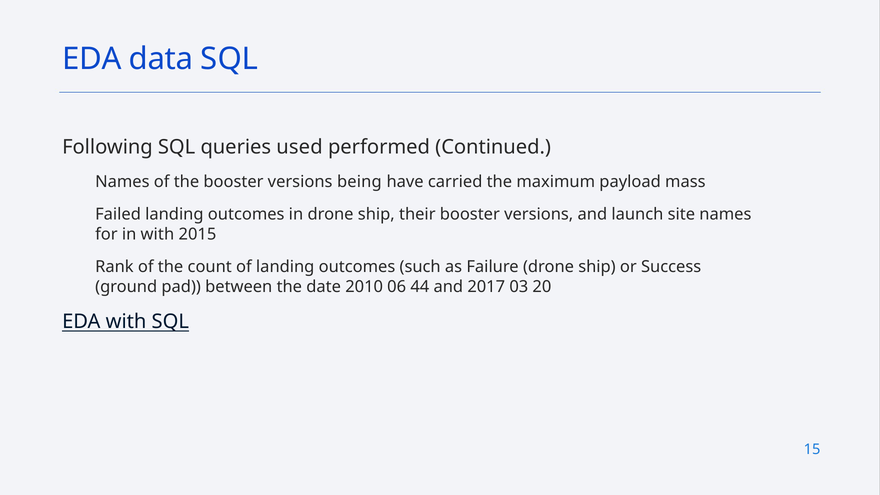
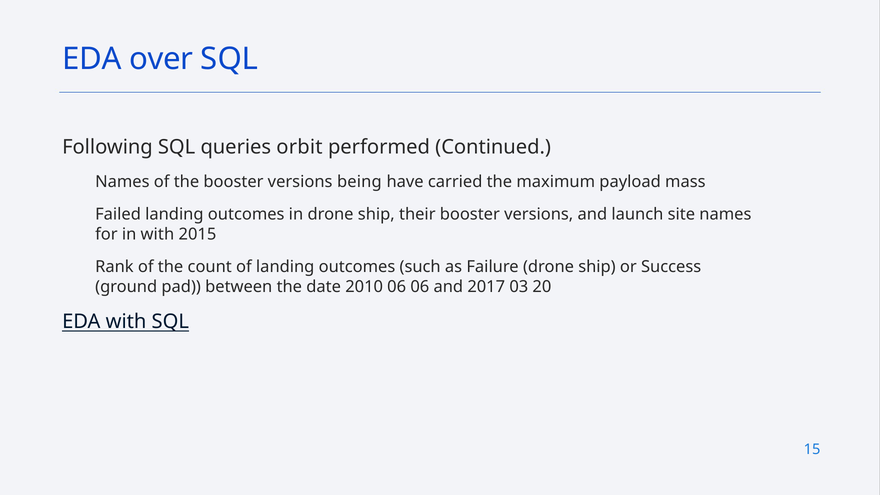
data: data -> over (161, 59)
used: used -> orbit (299, 147)
06 44: 44 -> 06 (420, 287)
